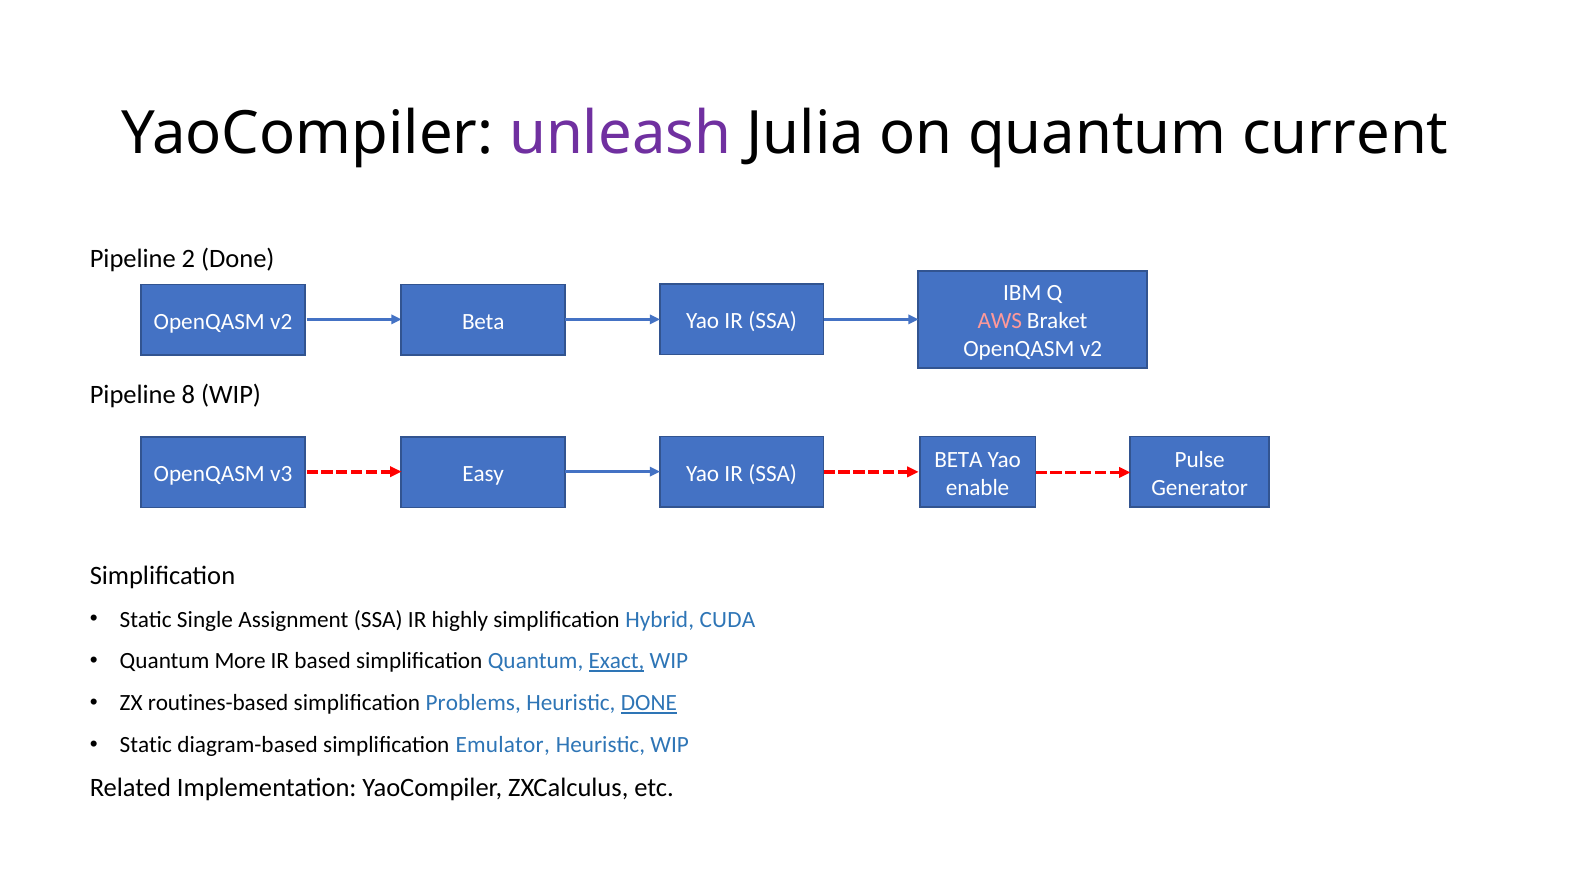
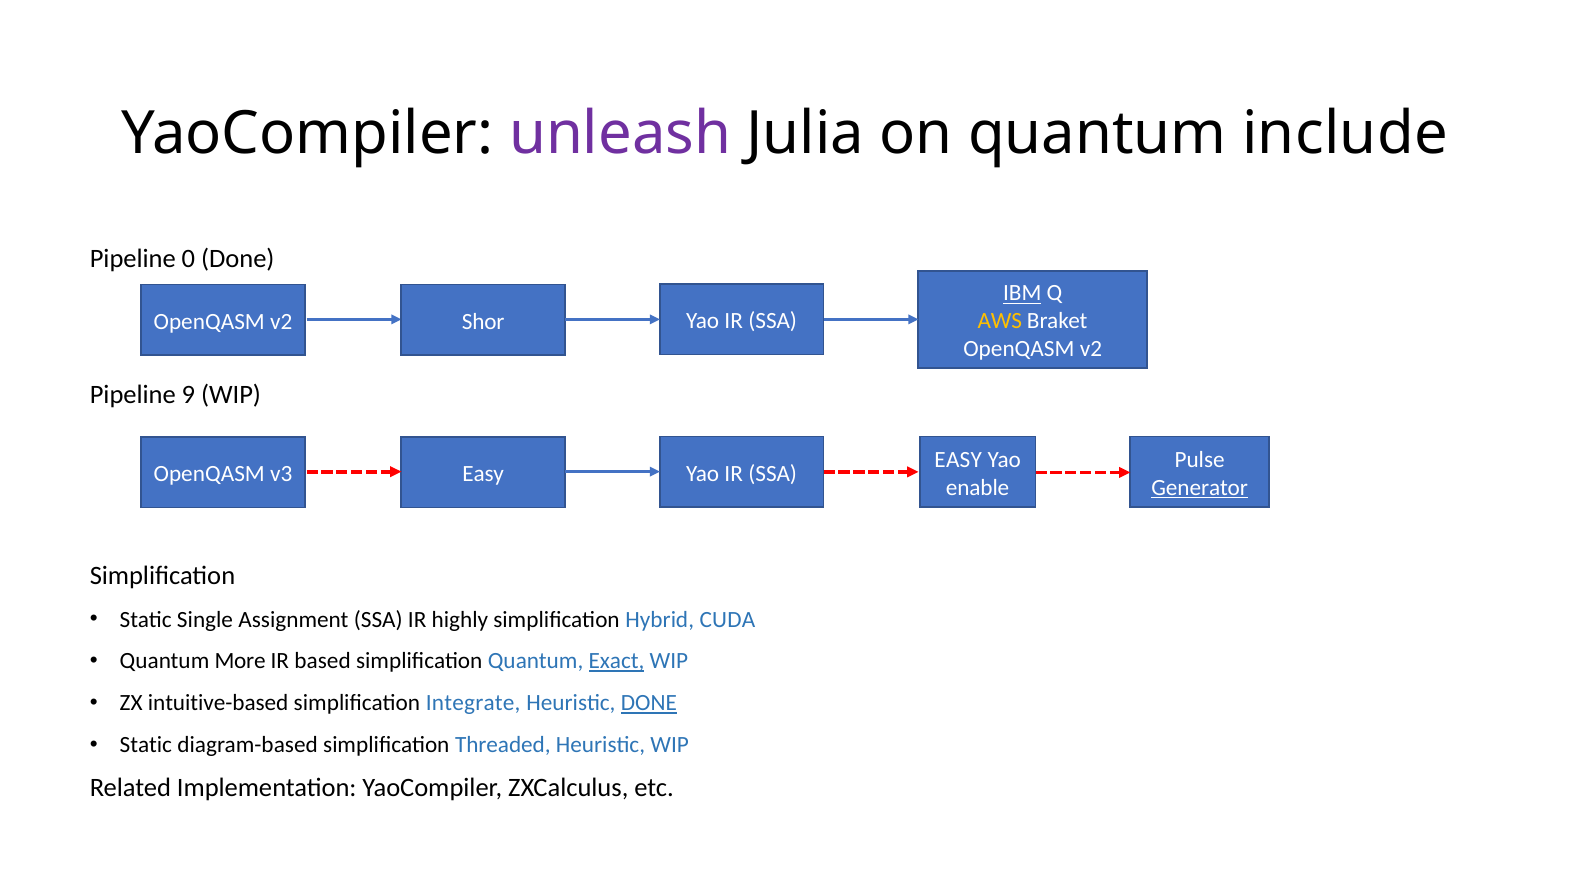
current: current -> include (1345, 134)
2: 2 -> 0 (188, 259)
IBM underline: none -> present (1022, 293)
AWS colour: pink -> yellow (1000, 321)
v2 Beta: Beta -> Shor (483, 322)
8: 8 -> 9 (188, 395)
BETA: BETA -> EASY (958, 460)
Generator underline: none -> present (1200, 488)
routines-based: routines-based -> intuitive-based (218, 703)
Problems: Problems -> Integrate (473, 703)
Emulator: Emulator -> Threaded (503, 745)
